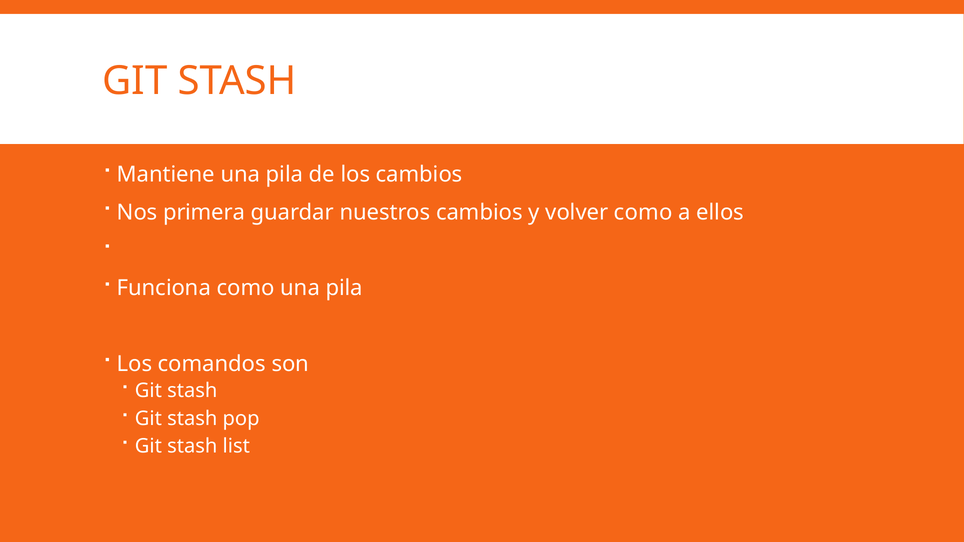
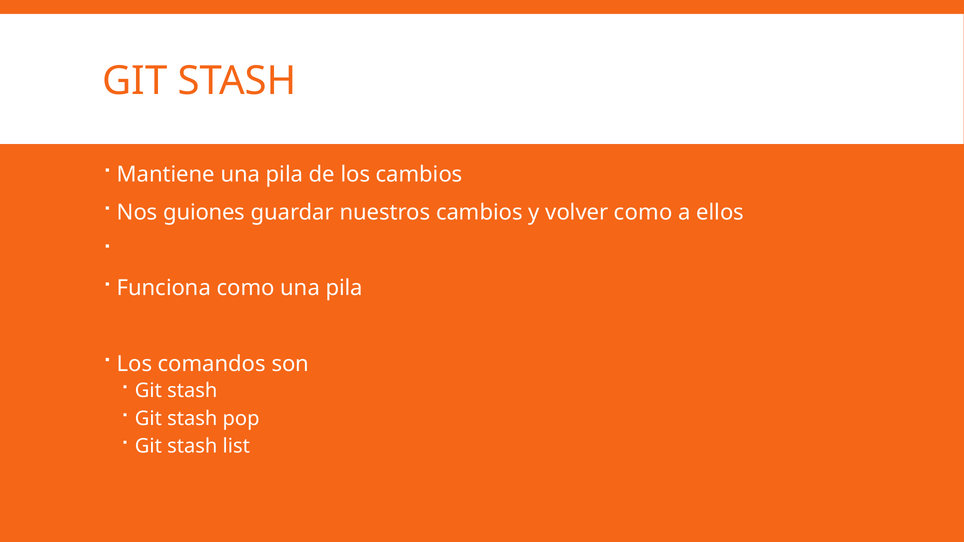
primera: primera -> guiones (204, 212)
